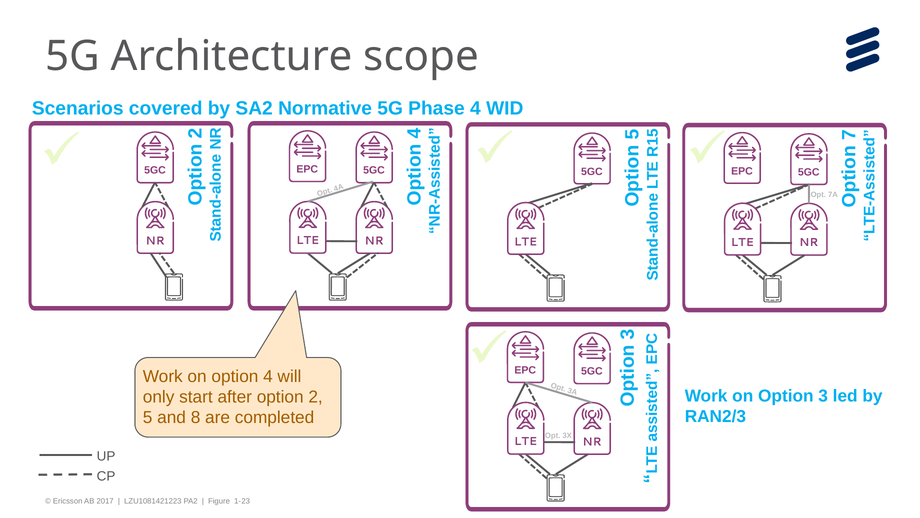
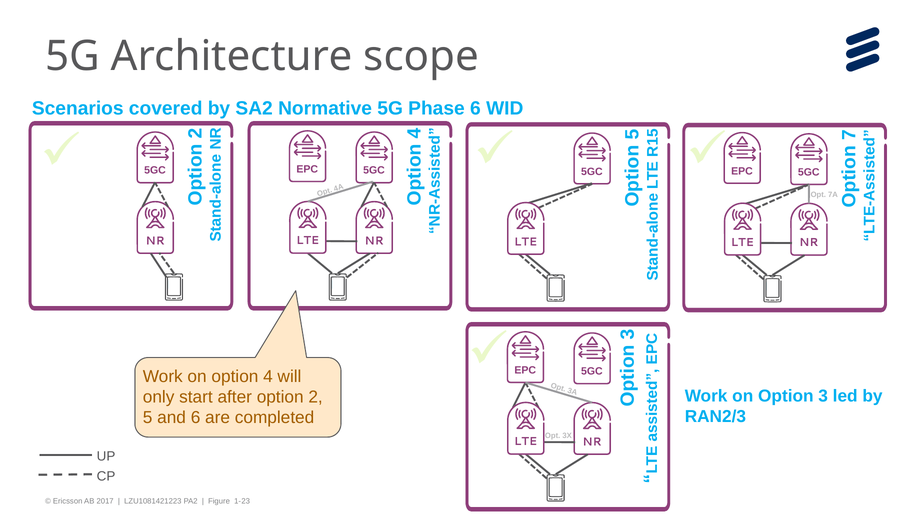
Phase 4: 4 -> 6 (475, 108)
and 8: 8 -> 6 (196, 417)
